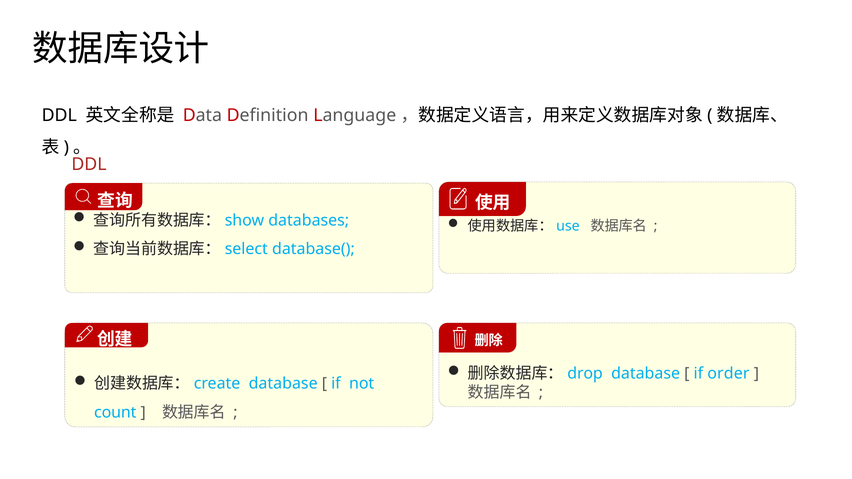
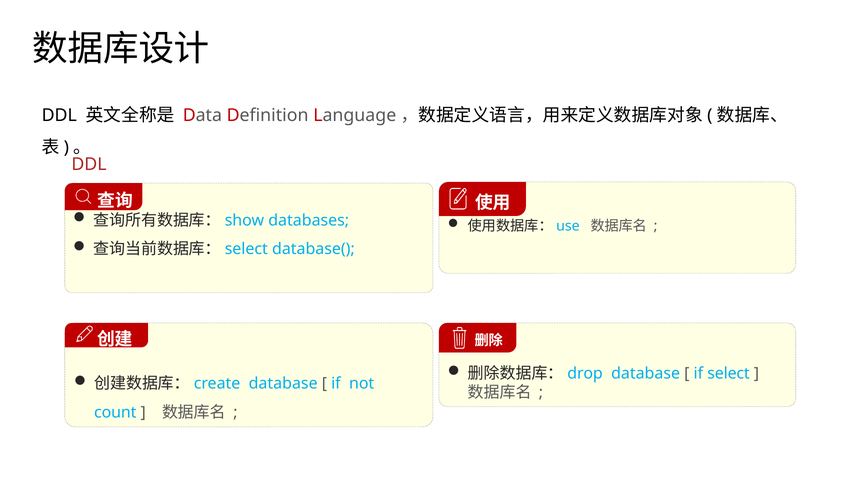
order: order -> select (729, 374)
